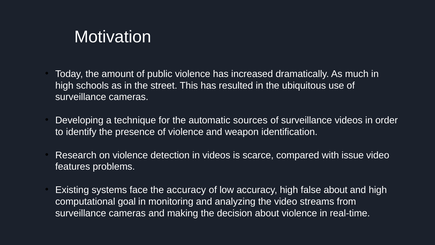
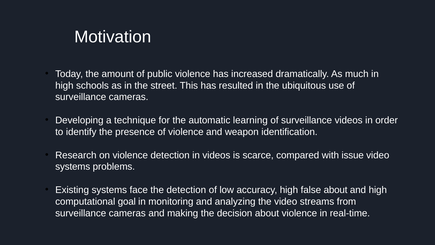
sources: sources -> learning (250, 120)
features: features -> systems (73, 167)
the accuracy: accuracy -> detection (186, 190)
